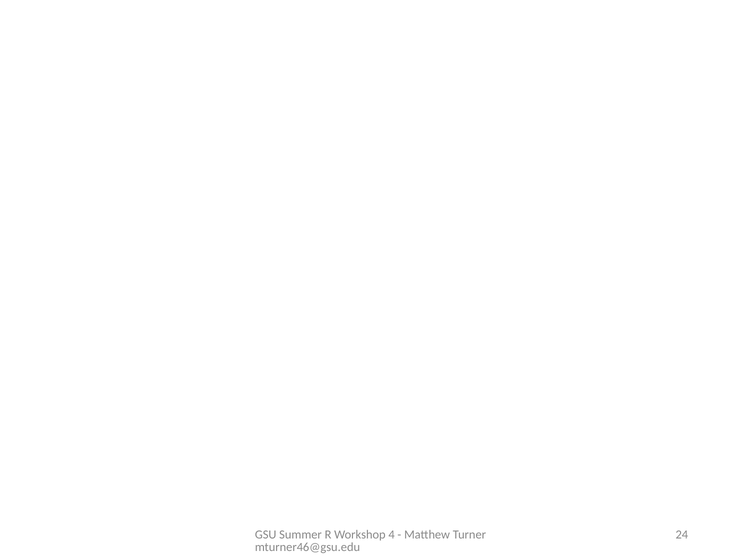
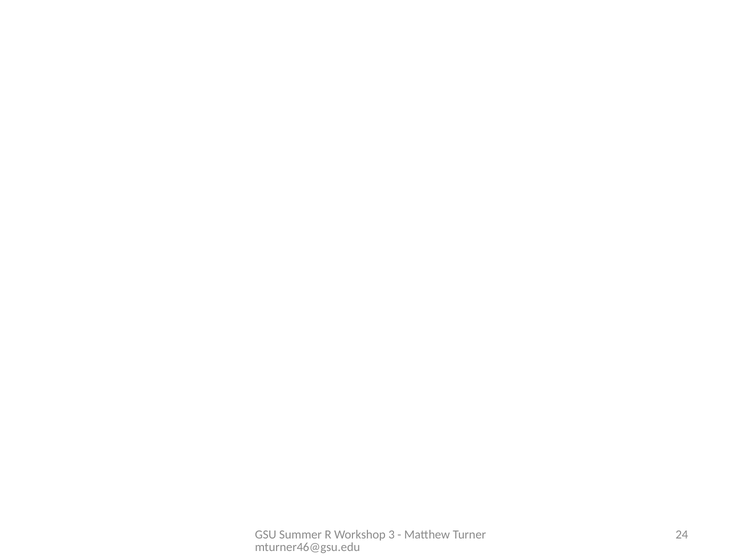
4: 4 -> 3 (392, 535)
